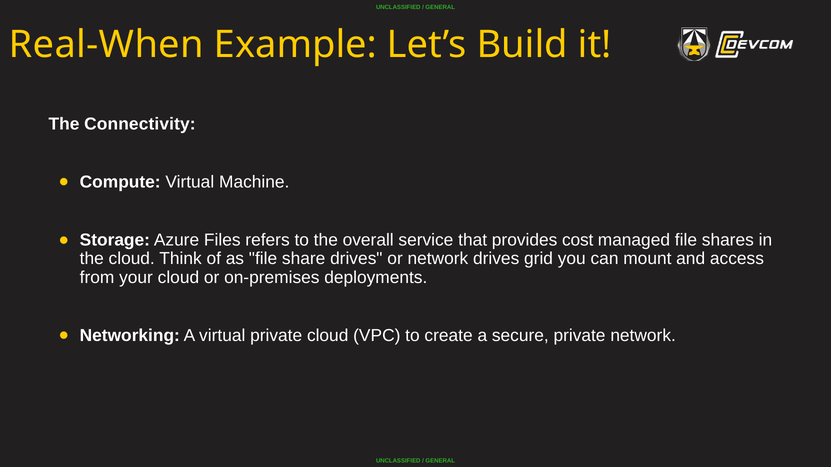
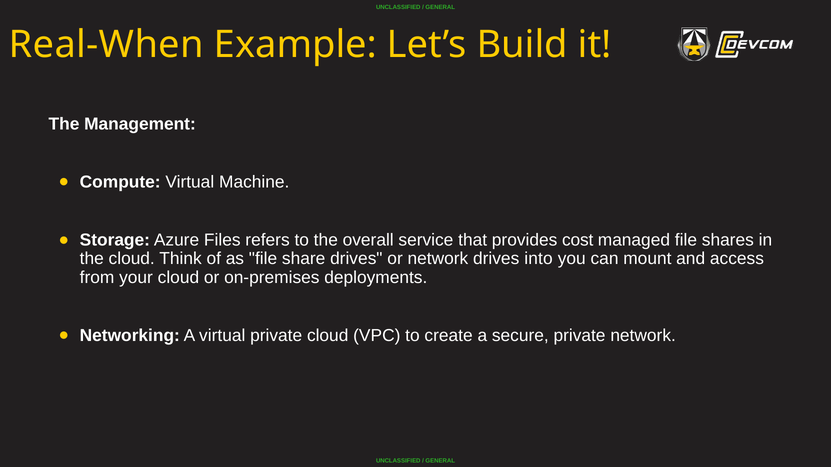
Connectivity: Connectivity -> Management (140, 124)
grid: grid -> into (538, 259)
